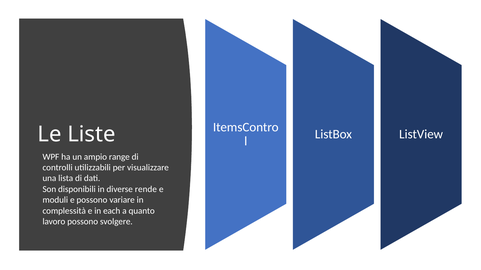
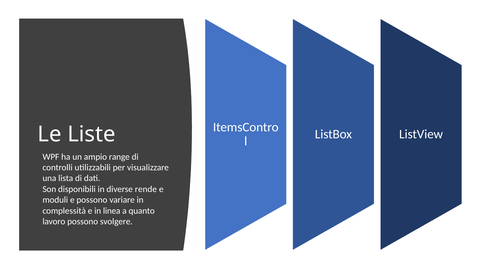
each: each -> linea (112, 211)
